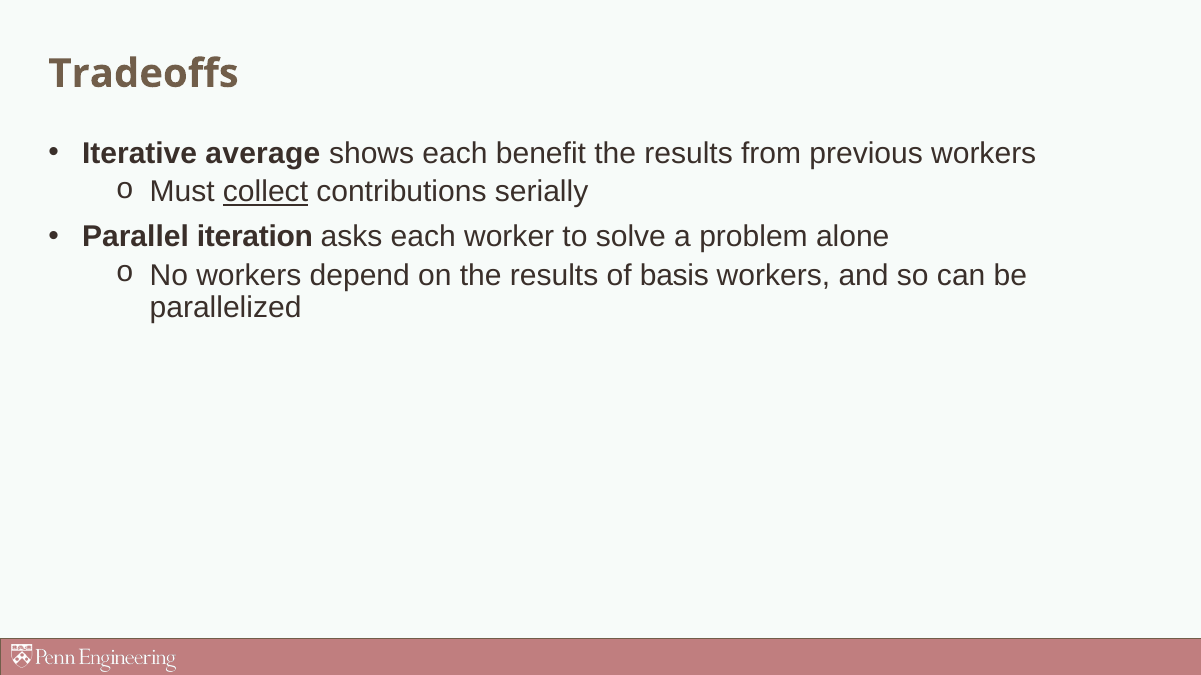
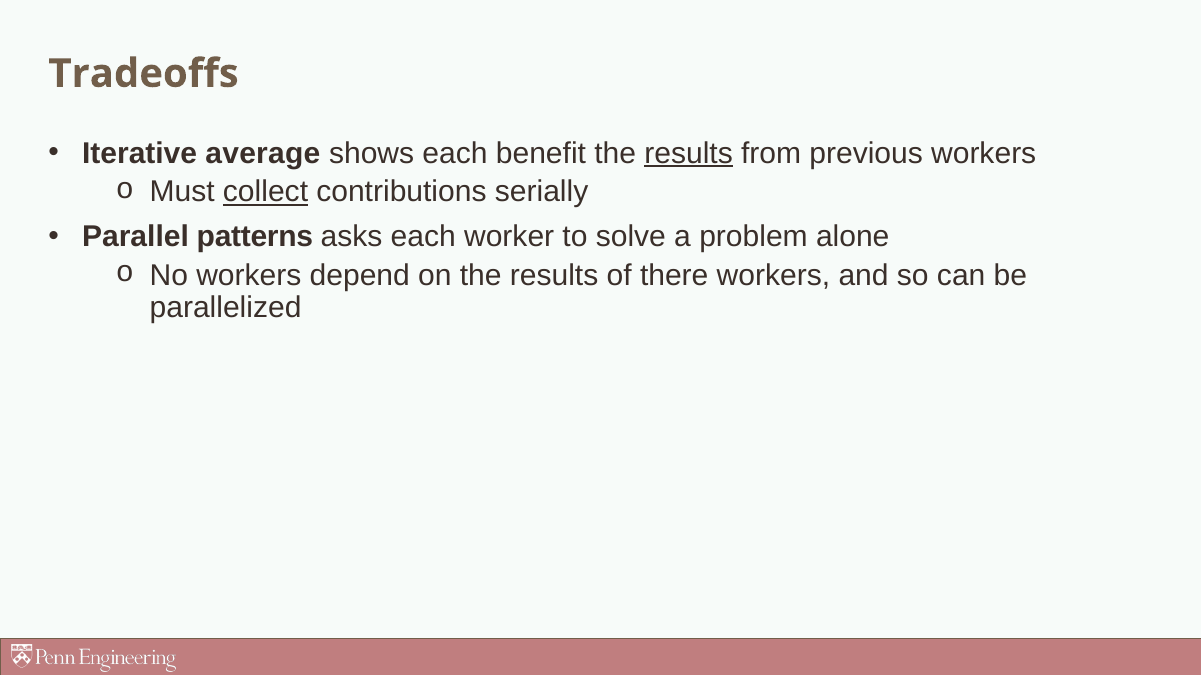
results underline: none -> present (689, 153)
iteration: iteration -> patterns (255, 237)
basis: basis -> there (674, 276)
